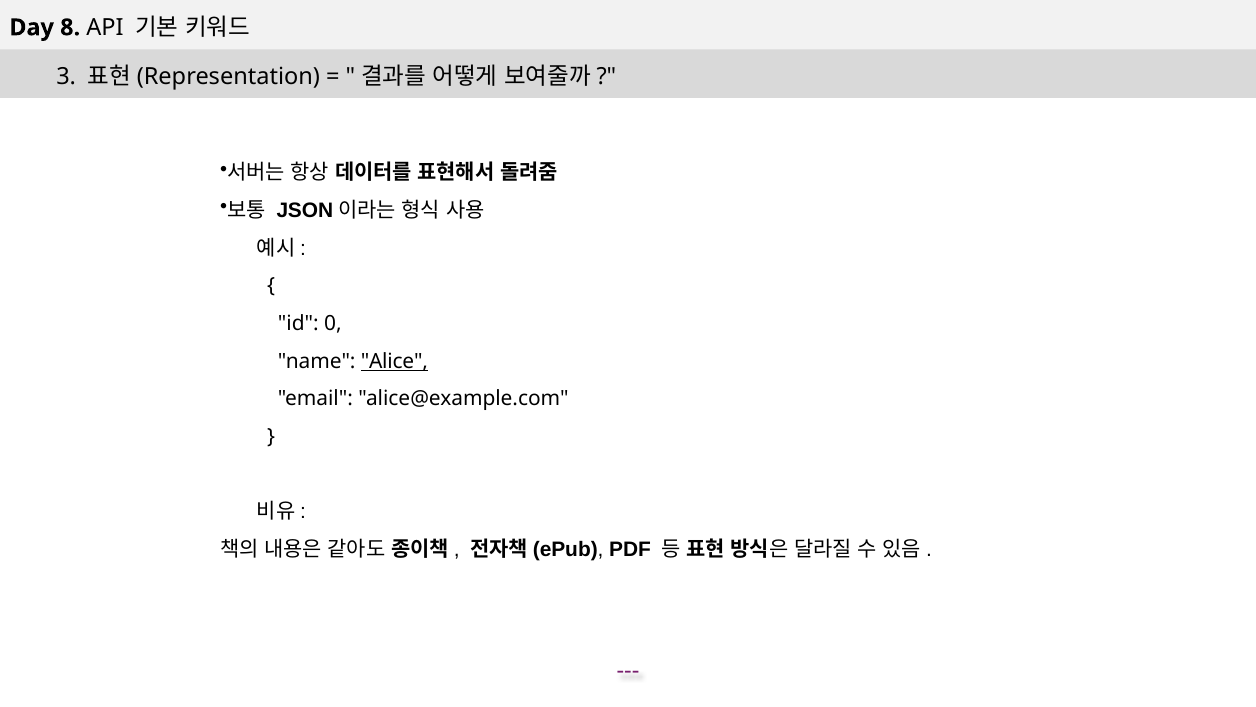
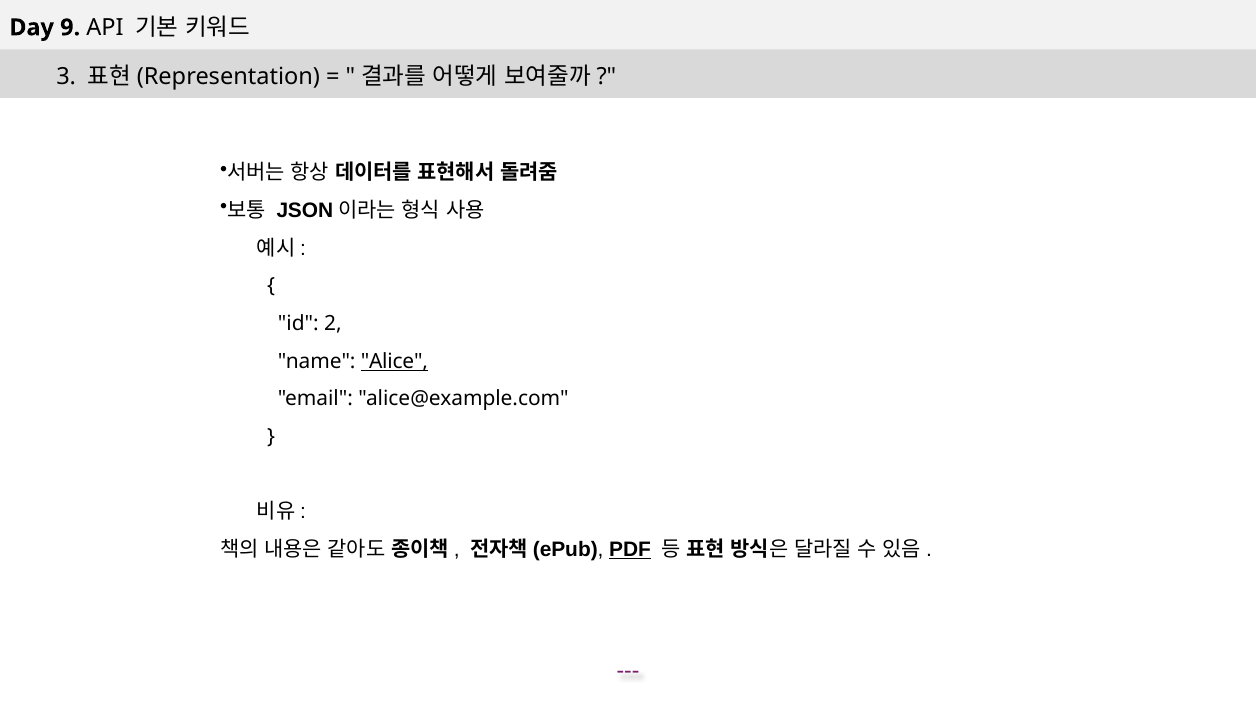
8: 8 -> 9 (70, 27)
0: 0 -> 2 (333, 323)
PDF underline: none -> present (630, 549)
